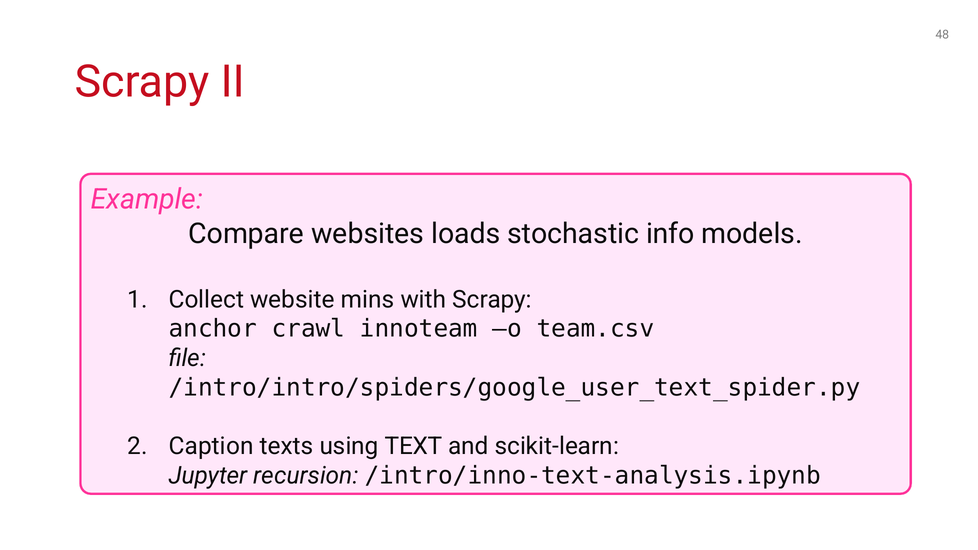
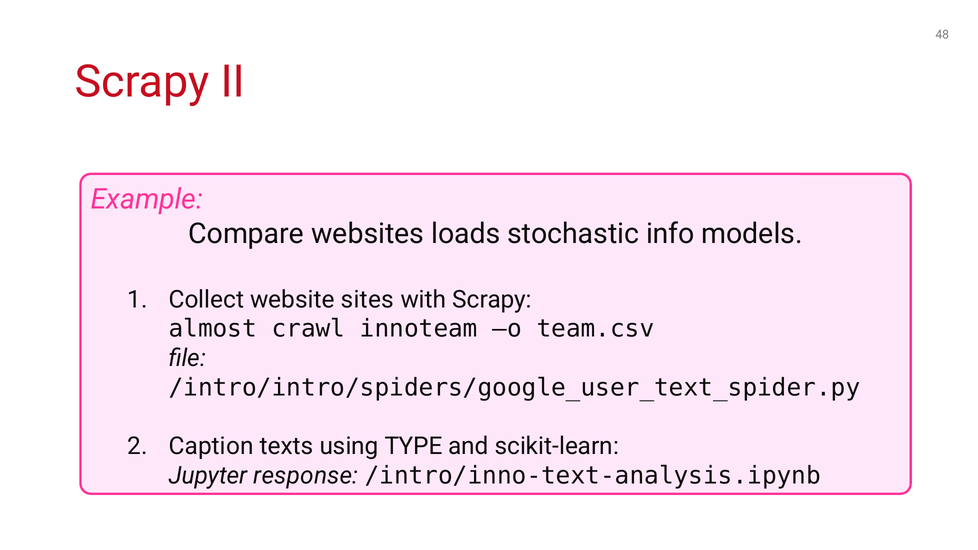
mins: mins -> sites (368, 300)
anchor: anchor -> almost (213, 329)
TEXT: TEXT -> TYPE (414, 446)
recursion: recursion -> response (306, 476)
